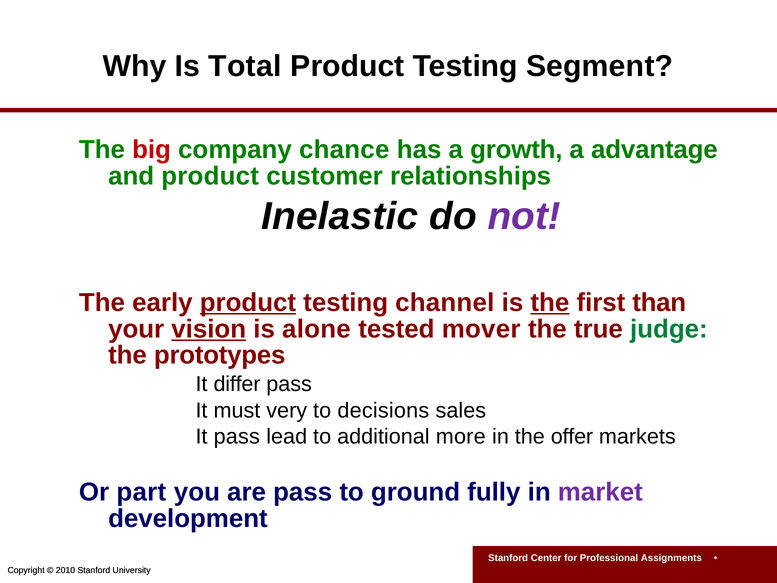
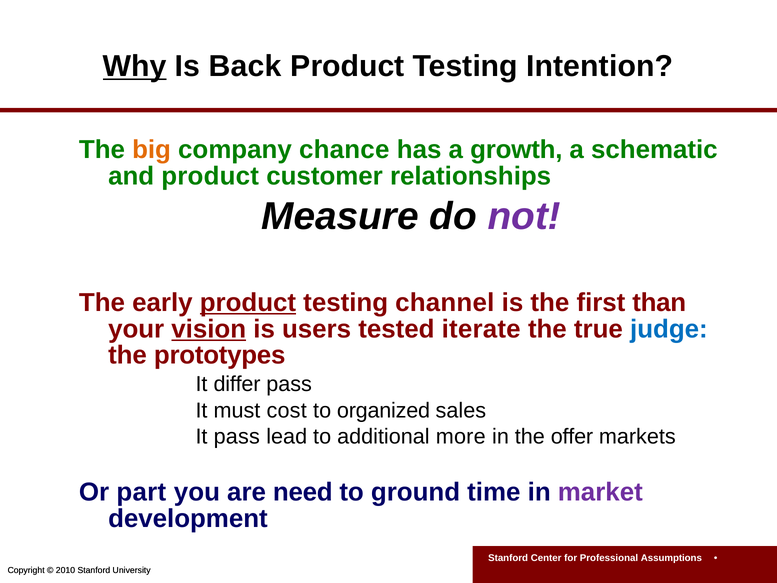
Why underline: none -> present (135, 66)
Total: Total -> Back (245, 66)
Segment: Segment -> Intention (600, 66)
big colour: red -> orange (152, 150)
advantage: advantage -> schematic (654, 150)
Inelastic: Inelastic -> Measure (340, 217)
the underline: present -> none (550, 302)
alone: alone -> users (317, 329)
mover: mover -> iterate (481, 329)
judge colour: green -> blue (669, 329)
very: very -> cost (287, 410)
decisions: decisions -> organized (384, 410)
are pass: pass -> need (303, 492)
fully: fully -> time (494, 492)
Assignments: Assignments -> Assumptions (671, 558)
